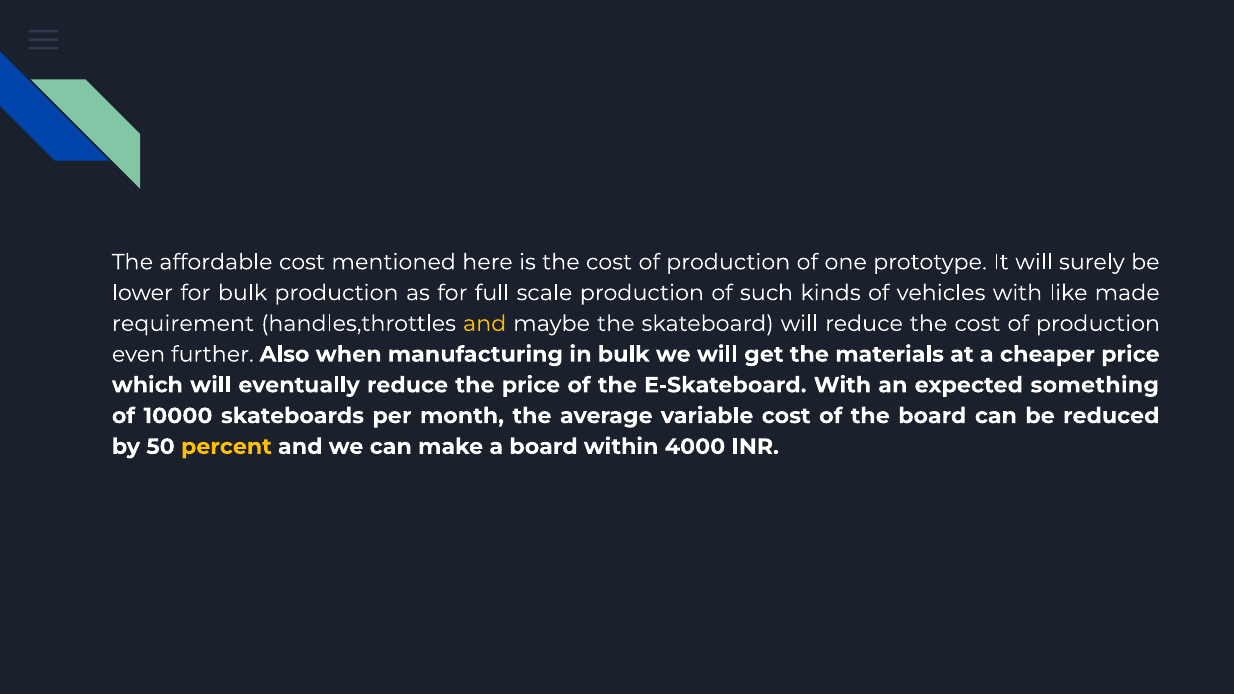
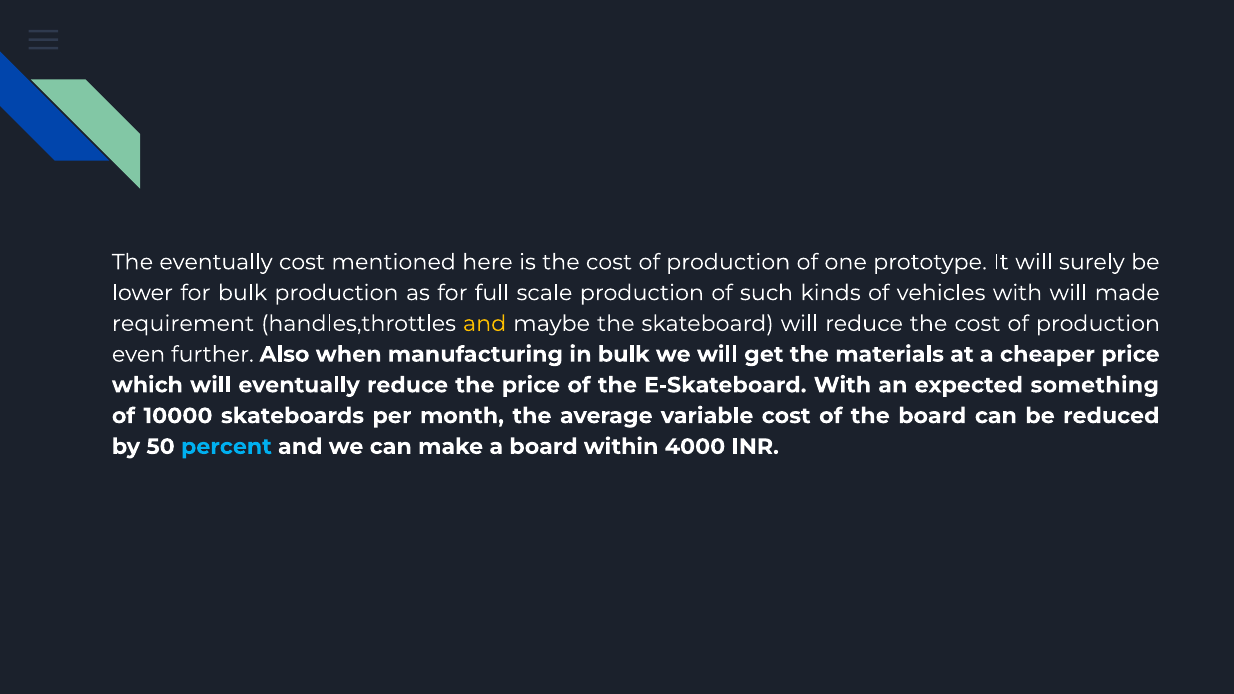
The affordable: affordable -> eventually (216, 262)
with like: like -> will (1068, 293)
percent colour: yellow -> light blue (226, 447)
